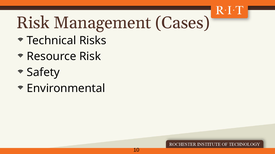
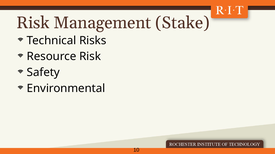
Cases: Cases -> Stake (182, 23)
